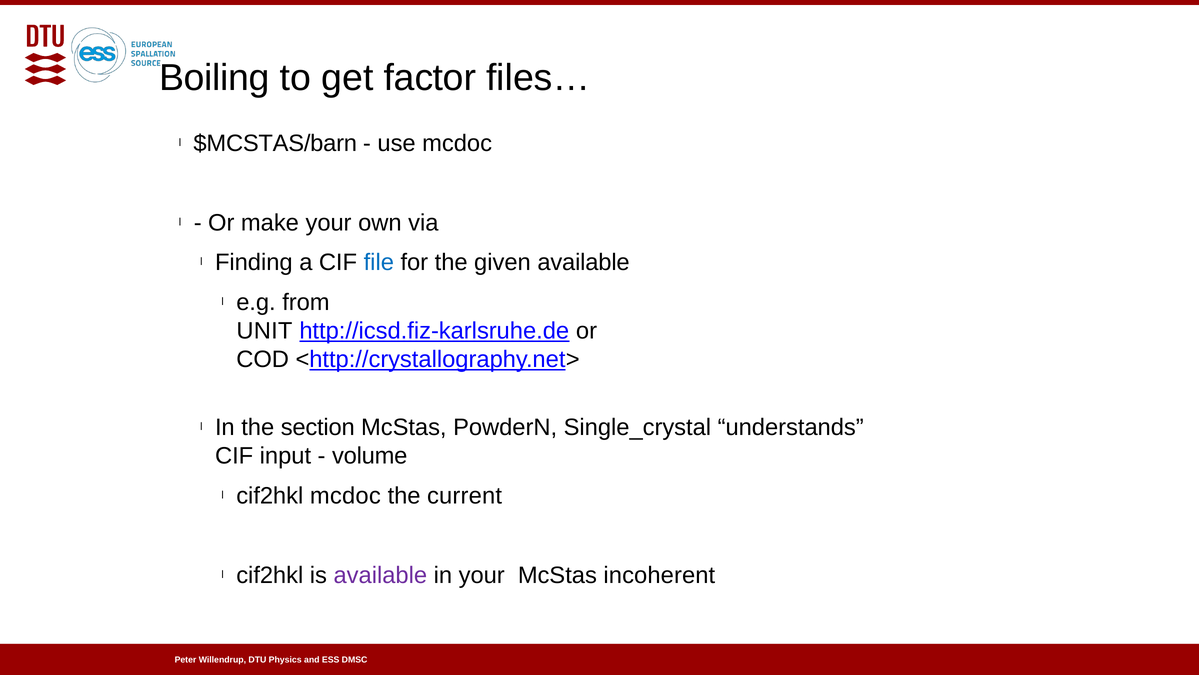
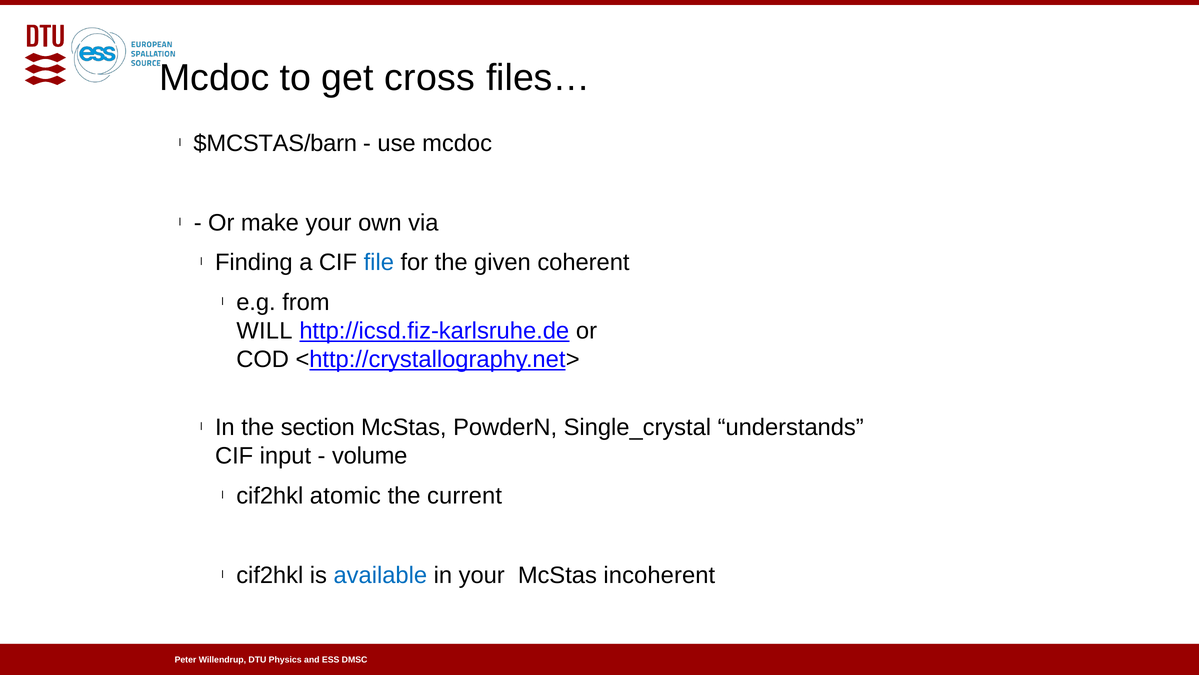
Boiling: Boiling -> Mcdoc (214, 78)
factor: factor -> cross (430, 78)
given available: available -> coherent (583, 263)
UNIT: UNIT -> WILL (264, 331)
cif2hkl mcdoc: mcdoc -> atomic (345, 496)
available colour: purple -> blue (380, 575)
